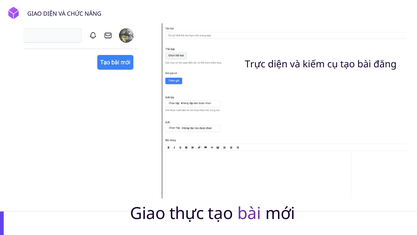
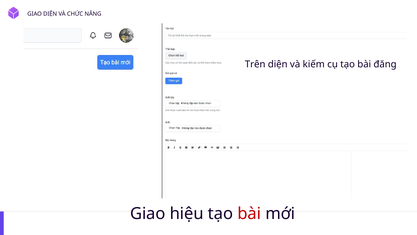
Trực: Trực -> Trên (255, 64)
thực: thực -> hiệu (187, 213)
bài colour: purple -> red (249, 213)
